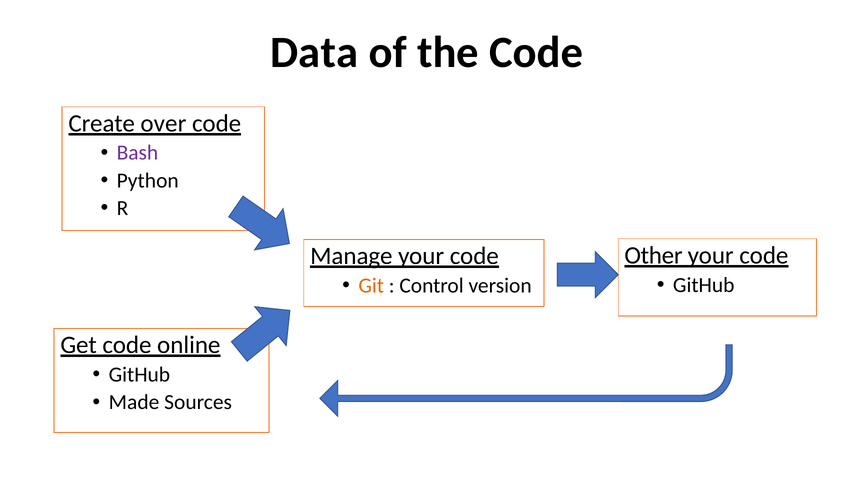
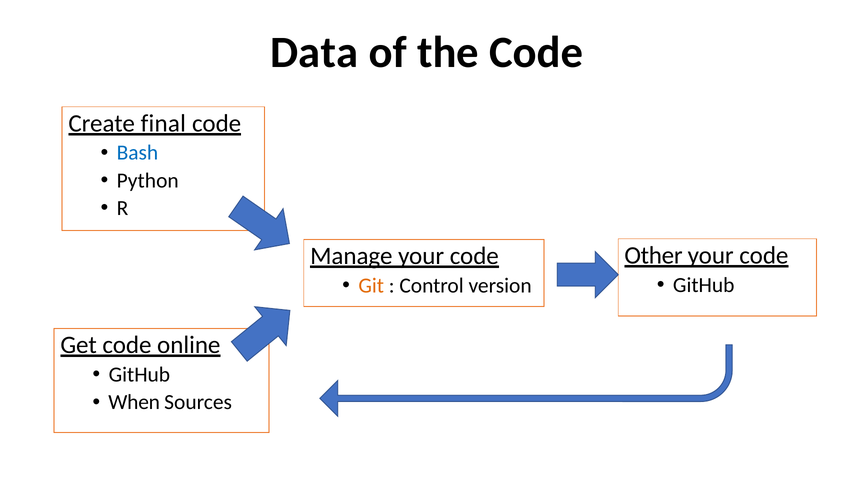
over: over -> final (163, 123)
Bash colour: purple -> blue (137, 153)
Made: Made -> When (134, 402)
